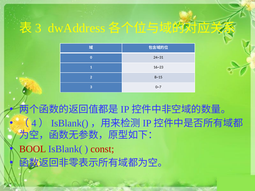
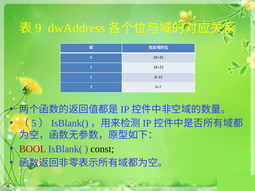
3: 3 -> 9 (38, 28)
4: 4 -> 5 (34, 123)
const colour: red -> black (102, 149)
